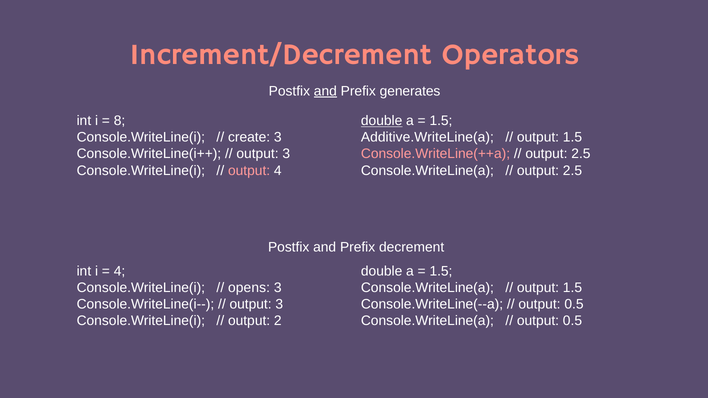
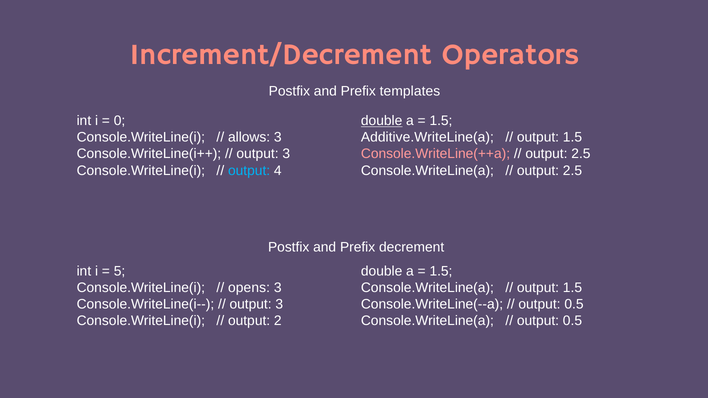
and underline: present -> none (325, 91)
generates: generates -> templates (410, 91)
8: 8 -> 0 (120, 121)
create: create -> allows (249, 138)
output colour: pink -> light blue (249, 171)
4: 4 -> 5 (120, 271)
